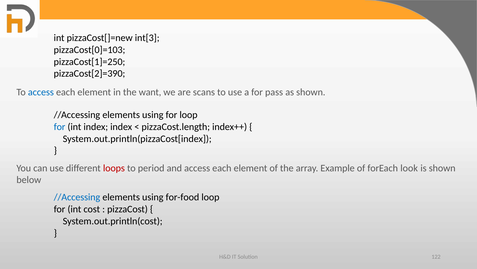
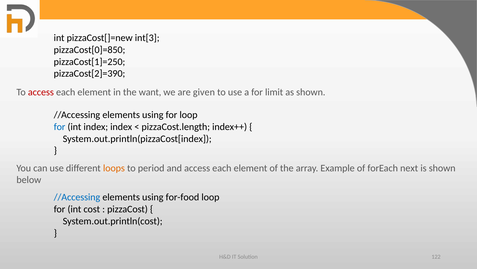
pizzaCost[0]=103: pizzaCost[0]=103 -> pizzaCost[0]=850 (89, 50)
access colour: blue -> red (41, 92)
scans: scans -> given (204, 92)
pass: pass -> limit (274, 92)
loops colour: red -> orange (114, 168)
look: look -> next (409, 168)
